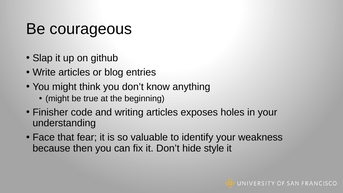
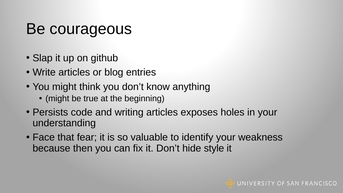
Finisher: Finisher -> Persists (50, 112)
